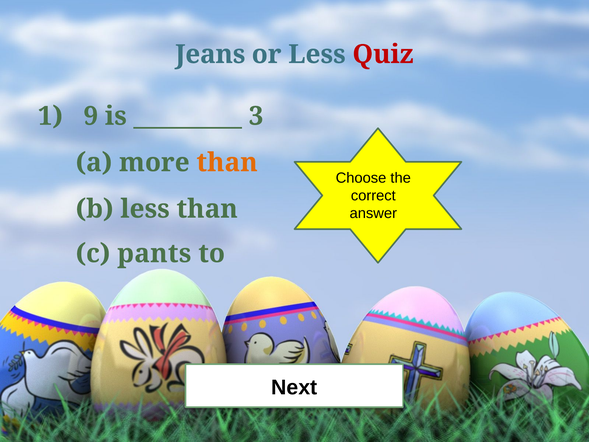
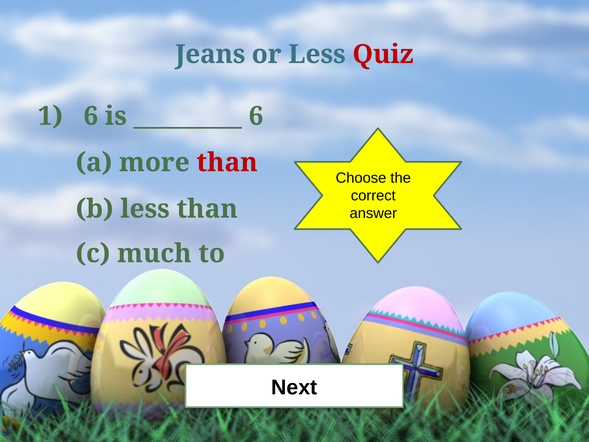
1 9: 9 -> 6 (91, 116)
3: 3 -> 6 (256, 116)
than colour: orange -> red (227, 162)
pants: pants -> much (154, 253)
